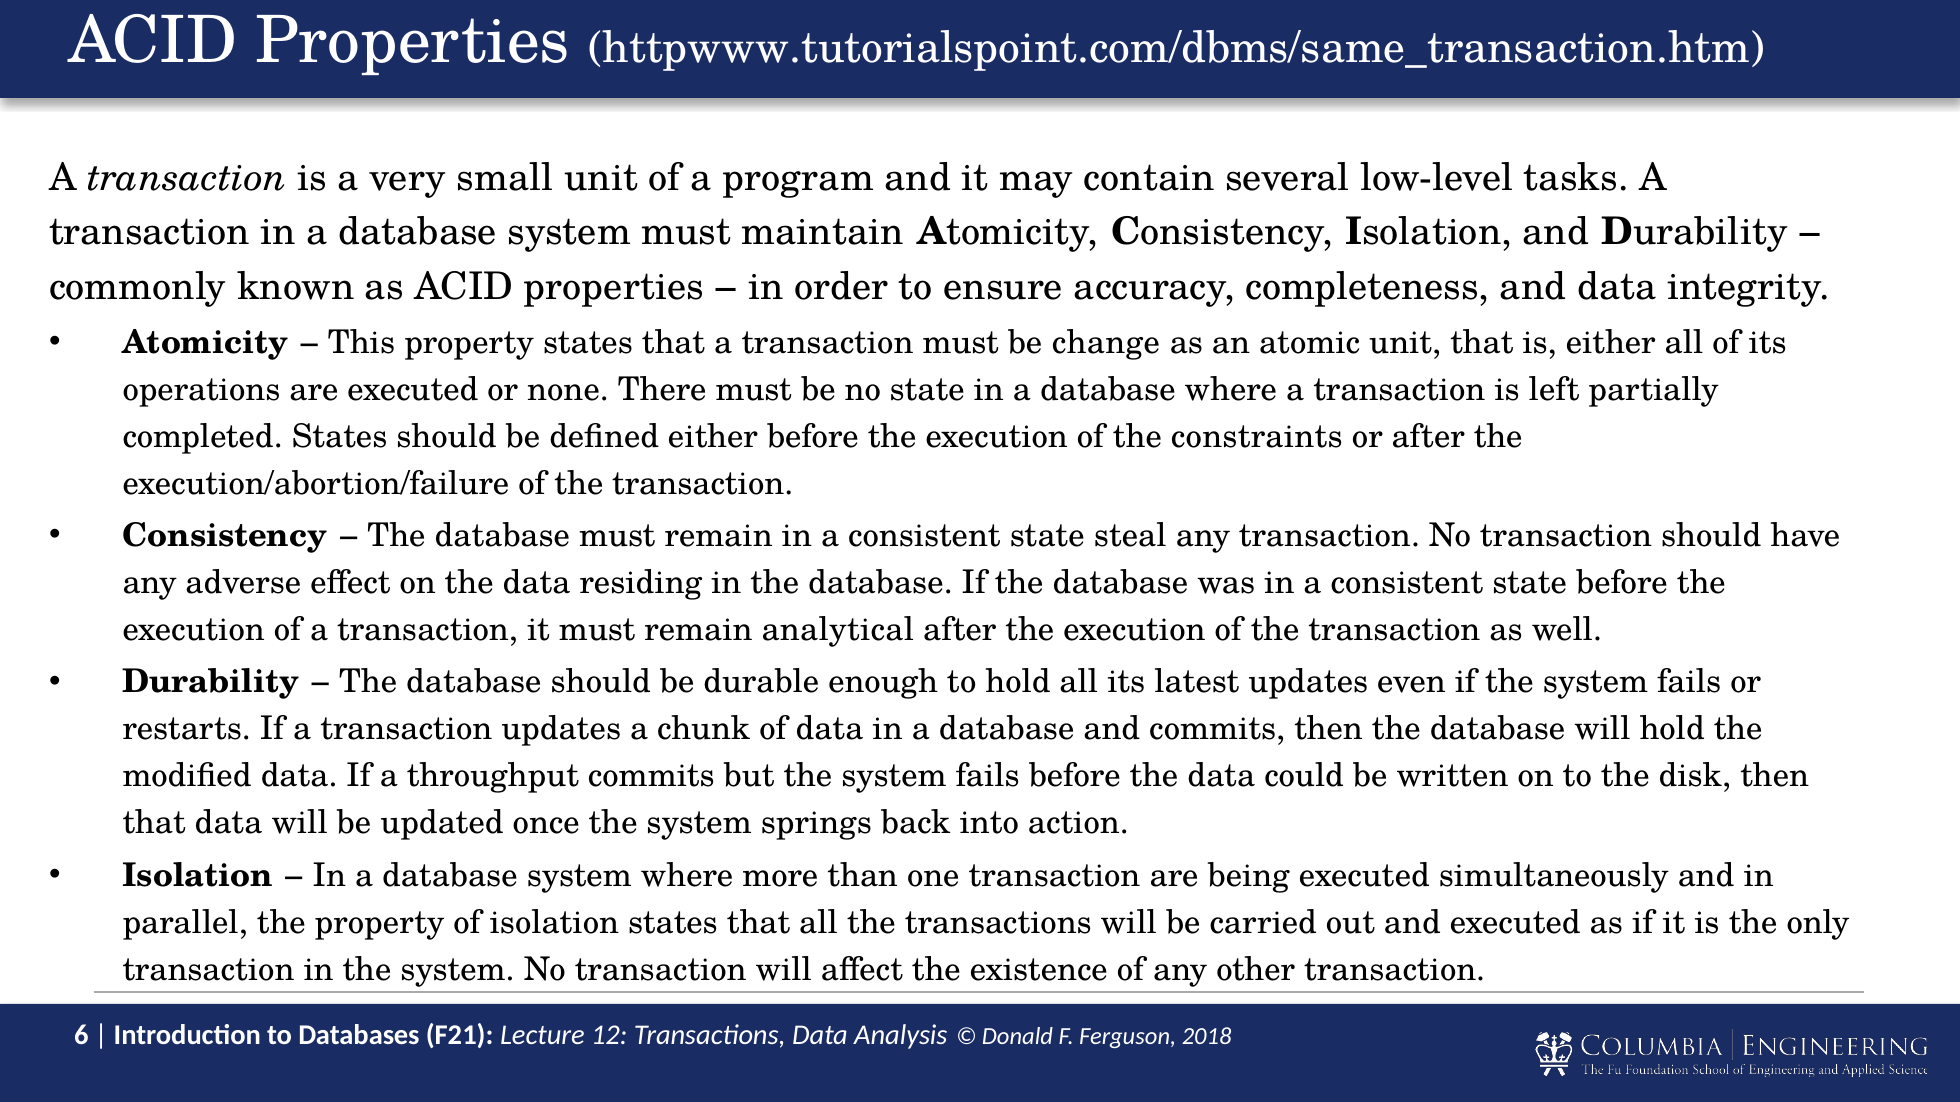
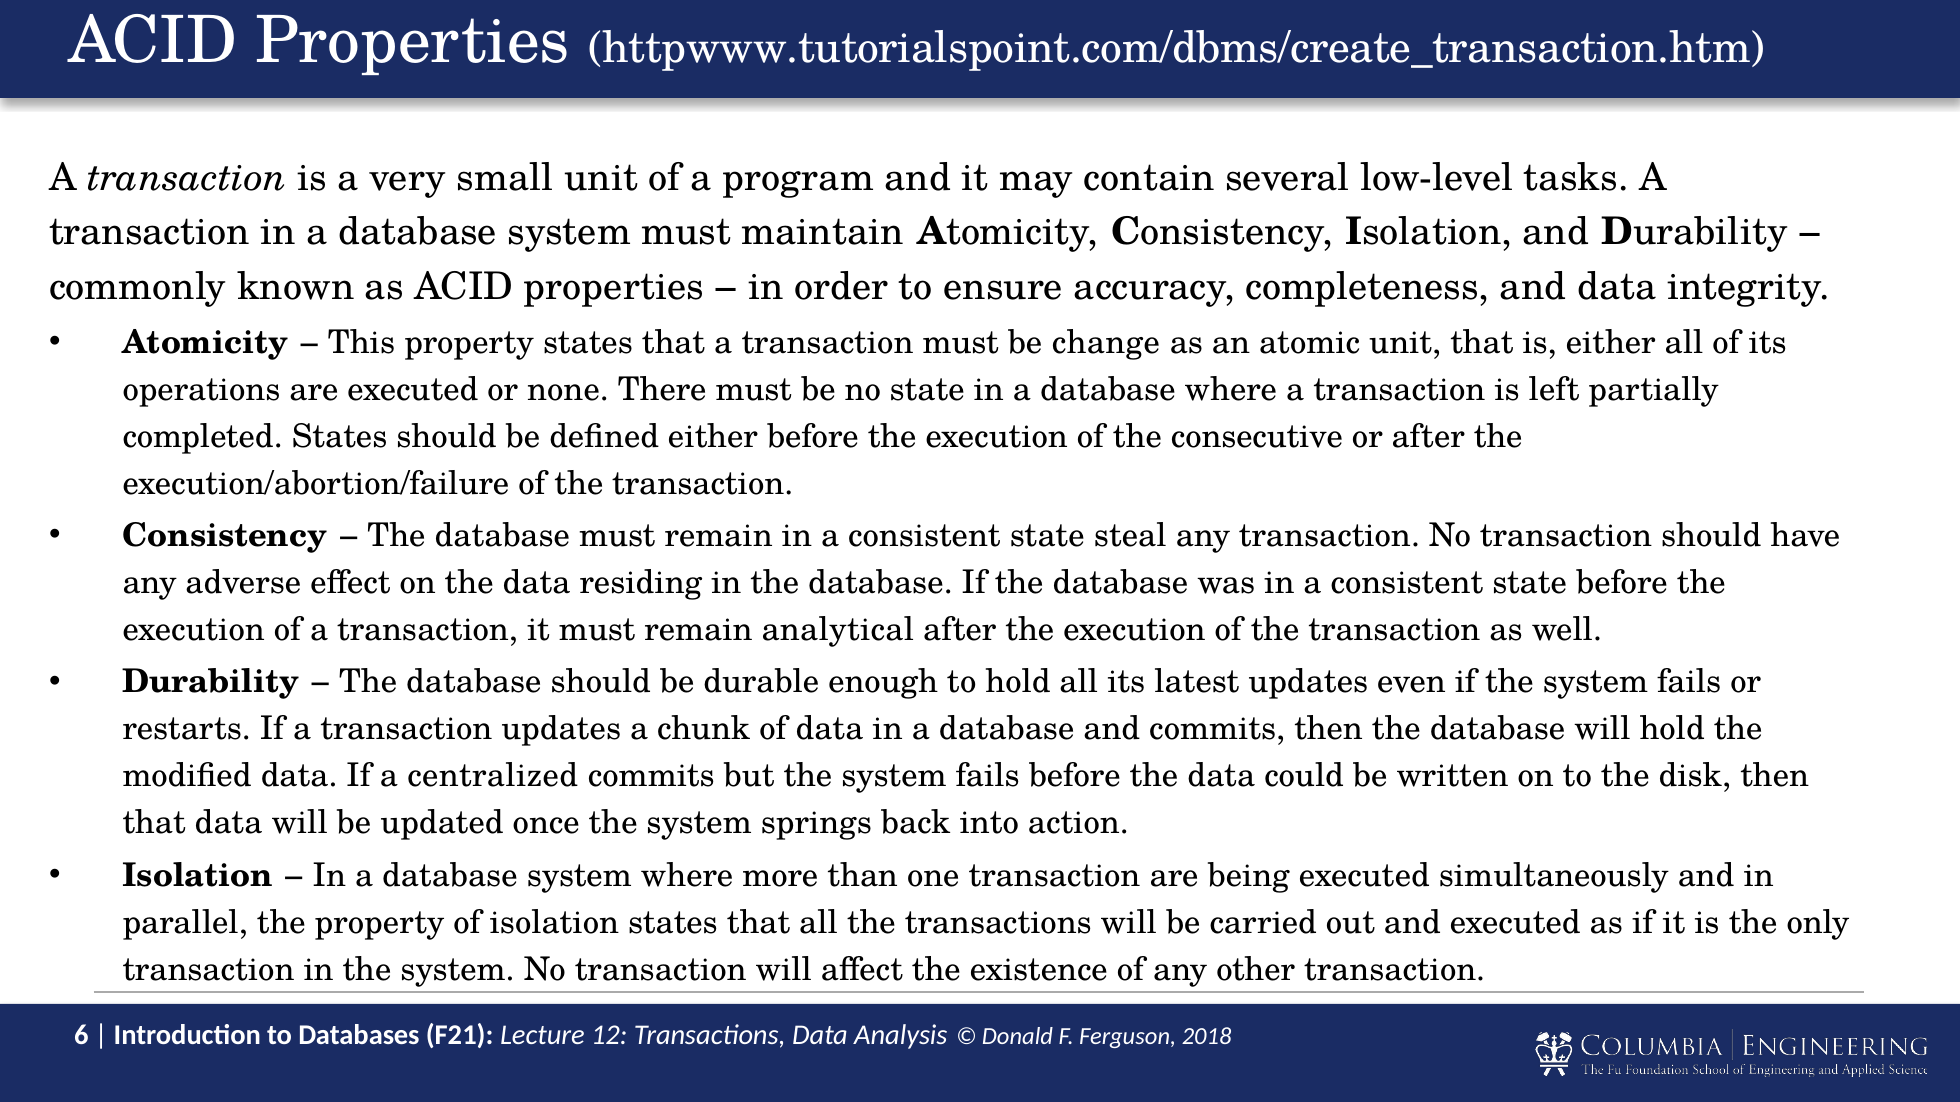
httpwww.tutorialspoint.com/dbms/same_transaction.htm: httpwww.tutorialspoint.com/dbms/same_transaction.htm -> httpwww.tutorialspoint.com/dbms/create_transaction.htm (1177, 48)
constraints: constraints -> consecutive (1257, 437)
throughput: throughput -> centralized (493, 777)
